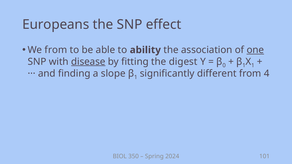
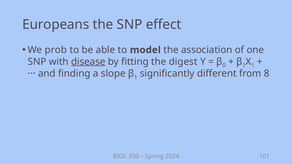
We from: from -> prob (56, 50)
ability: ability -> model (145, 50)
one underline: present -> none (255, 50)
4: 4 -> 8 (267, 74)
